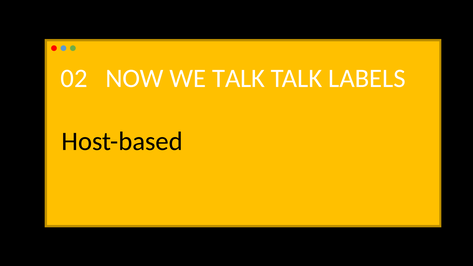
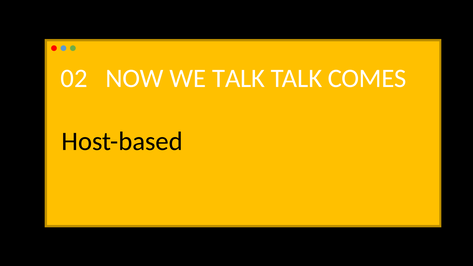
LABELS: LABELS -> COMES (367, 78)
